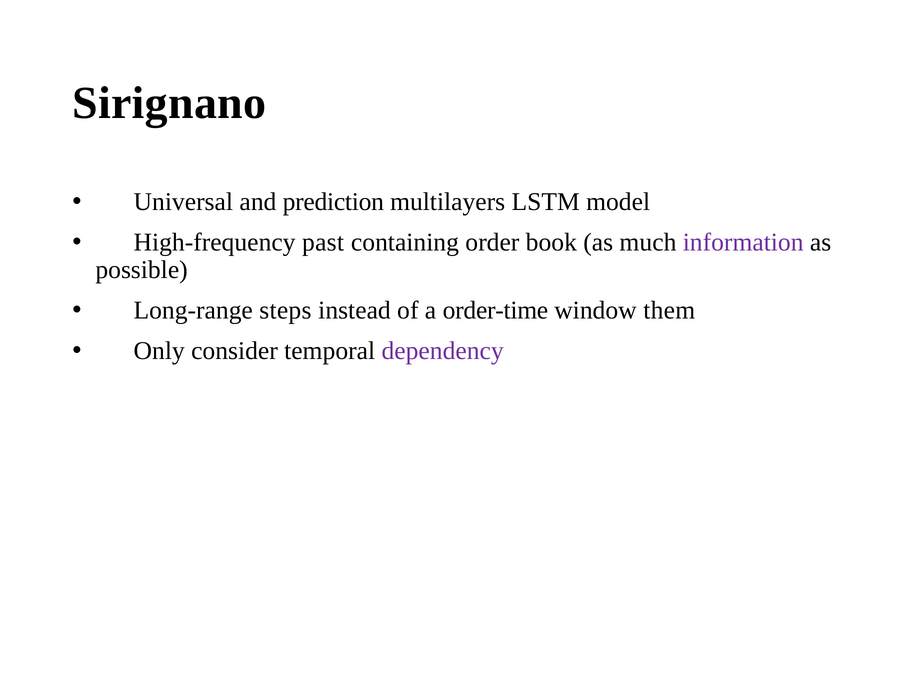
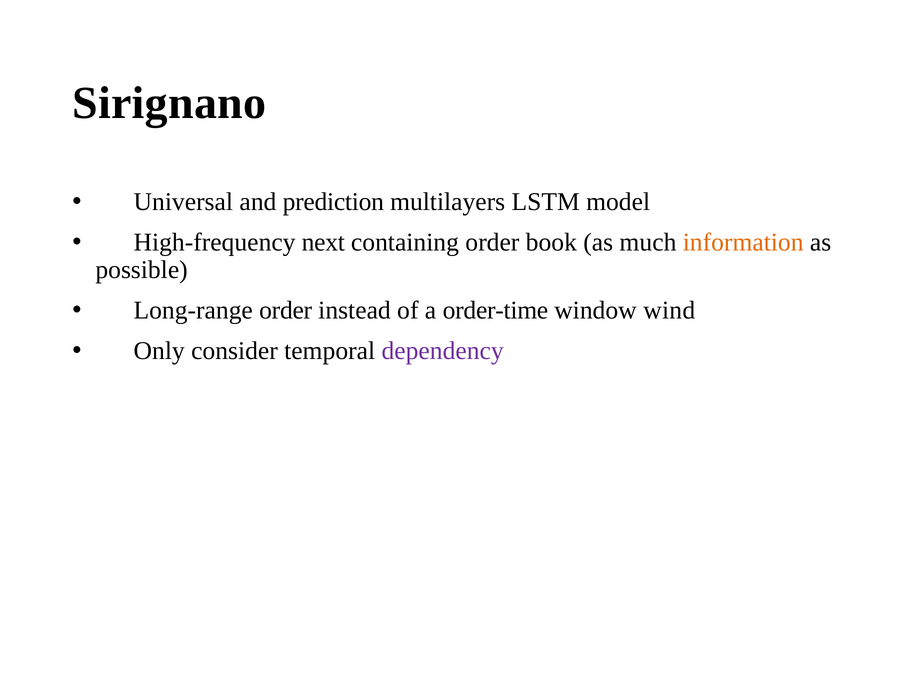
past: past -> next (323, 242)
information colour: purple -> orange (743, 242)
steps: steps -> order (286, 310)
them: them -> wind (669, 310)
